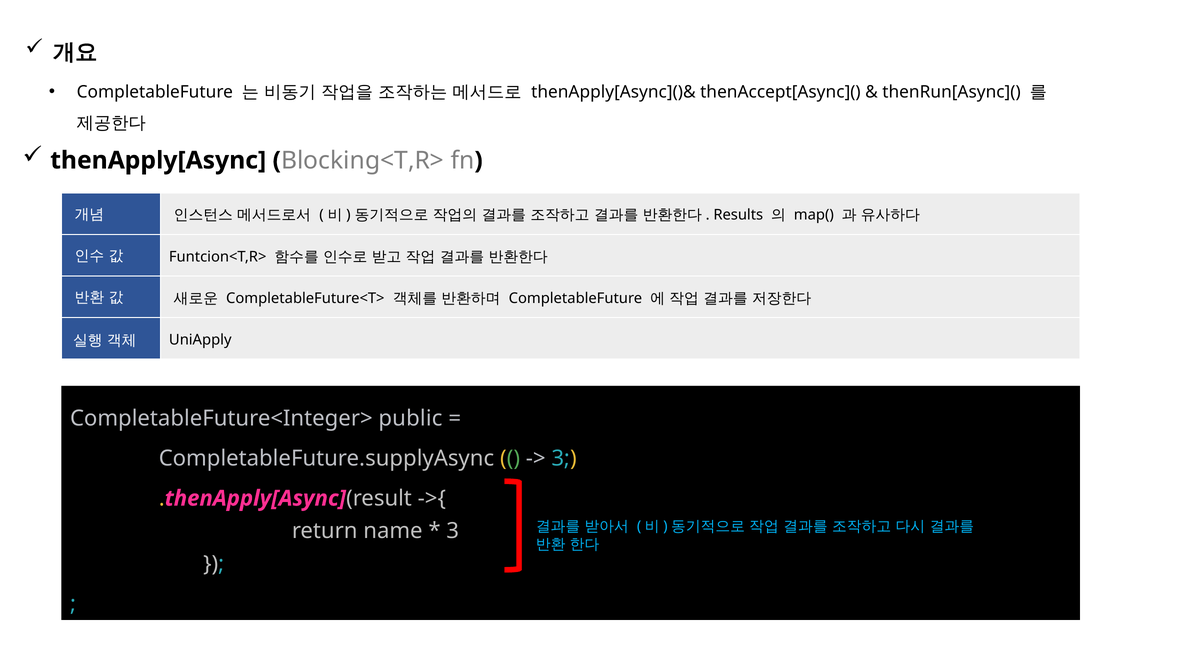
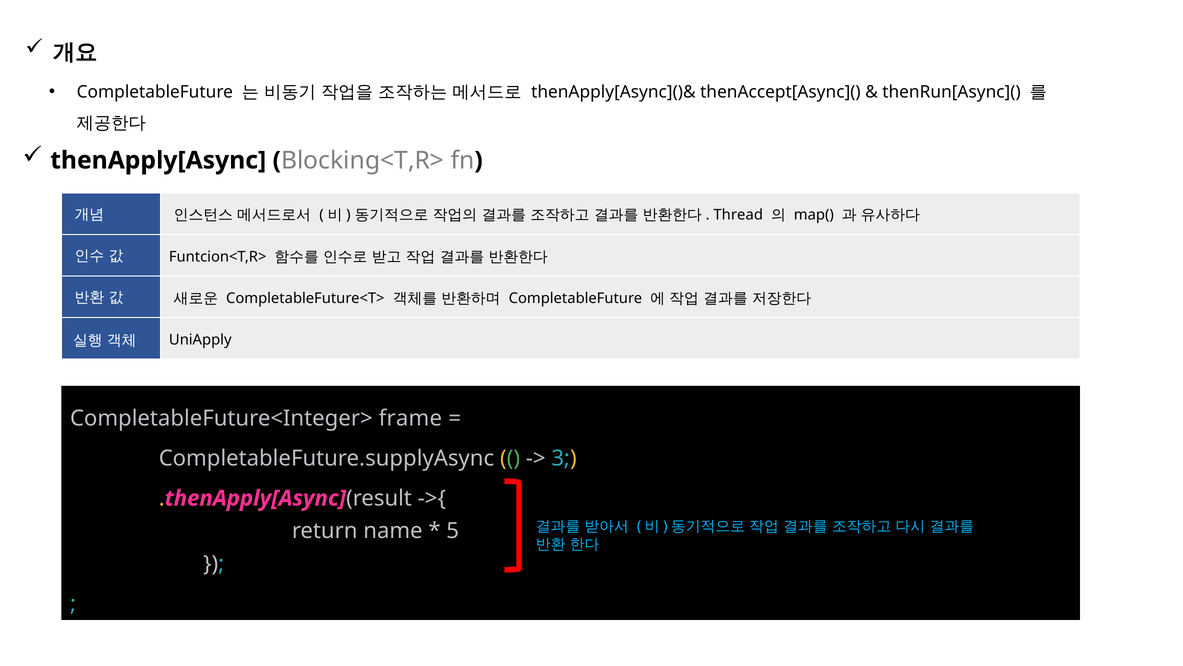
Results: Results -> Thread (738, 215)
public: public -> frame (410, 418)
3: 3 -> 5 (453, 531)
